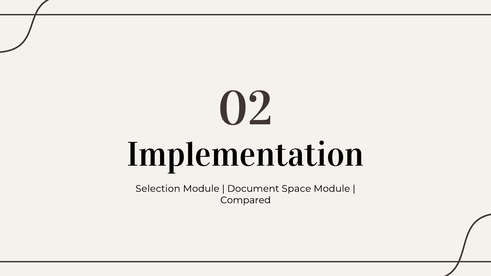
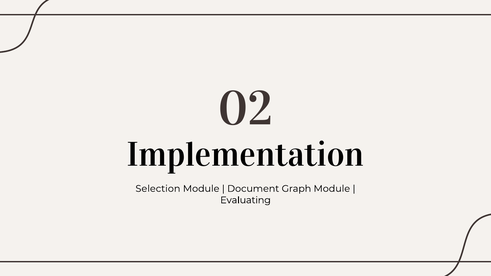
Space: Space -> Graph (296, 189)
Compared: Compared -> Evaluating (246, 200)
